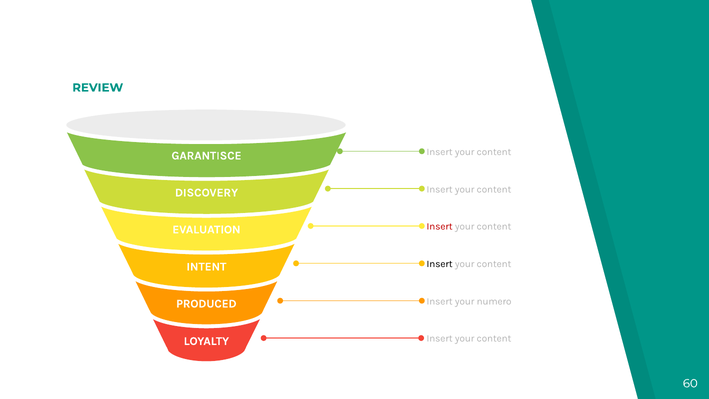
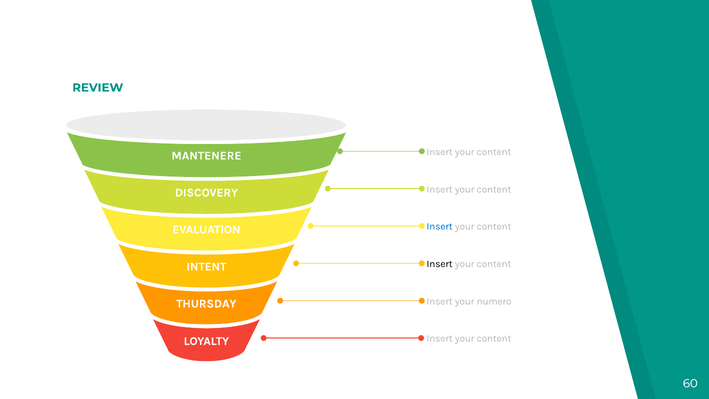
GARANTISCE: GARANTISCE -> MANTENERE (206, 156)
Insert colour: red -> blue (440, 227)
PRODUCED: PRODUCED -> THURSDAY (206, 303)
